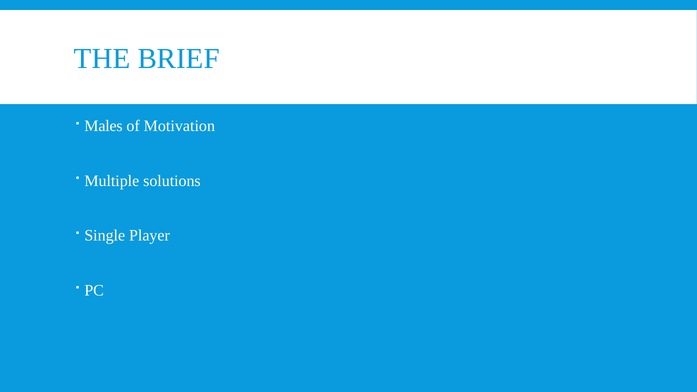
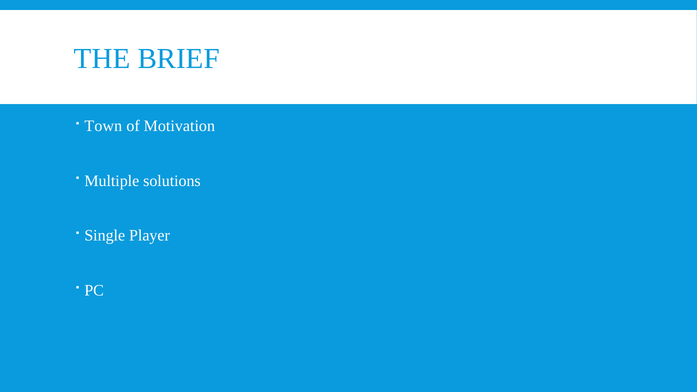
Males: Males -> Town (103, 126)
